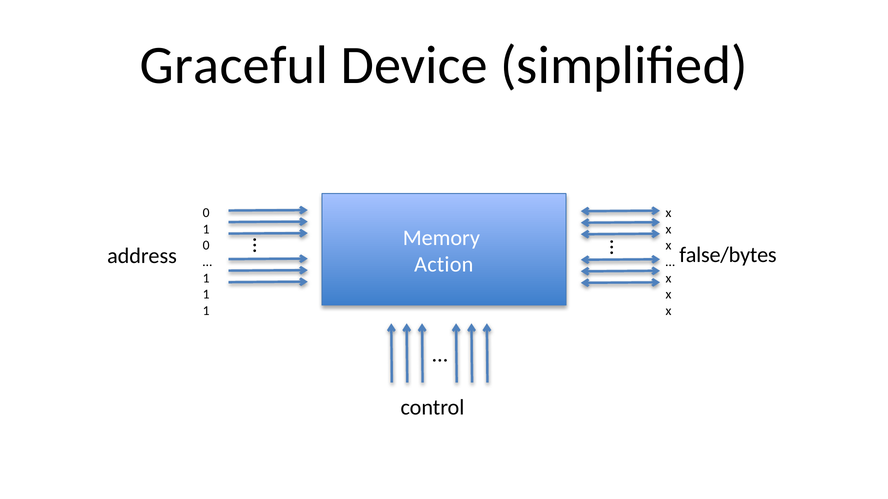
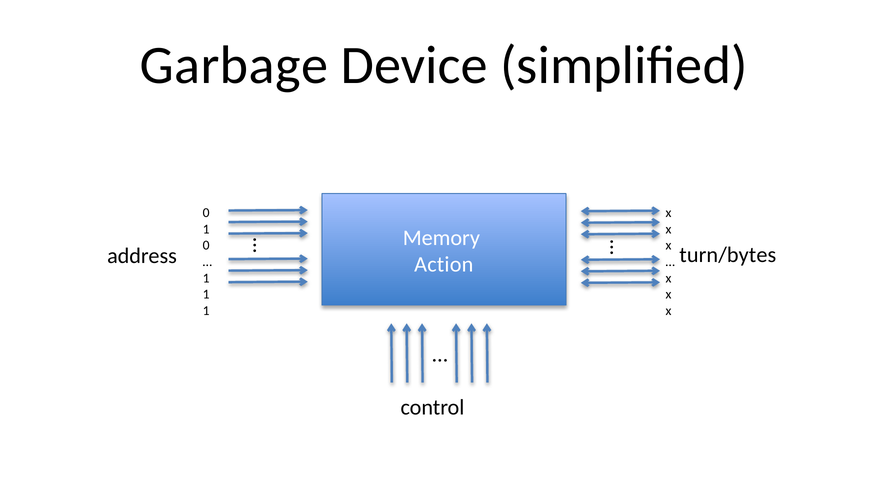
Graceful: Graceful -> Garbage (234, 65)
false/bytes: false/bytes -> turn/bytes (728, 255)
